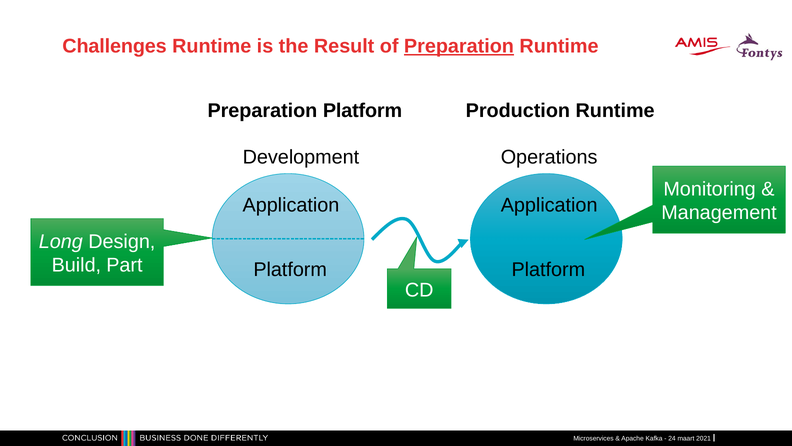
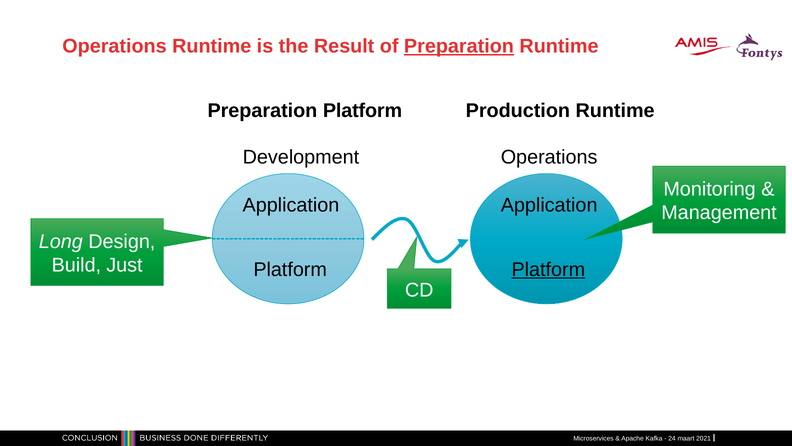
Challenges: Challenges -> Operations (115, 46)
Part: Part -> Just (124, 265)
Platform underline: none -> present (548, 269)
